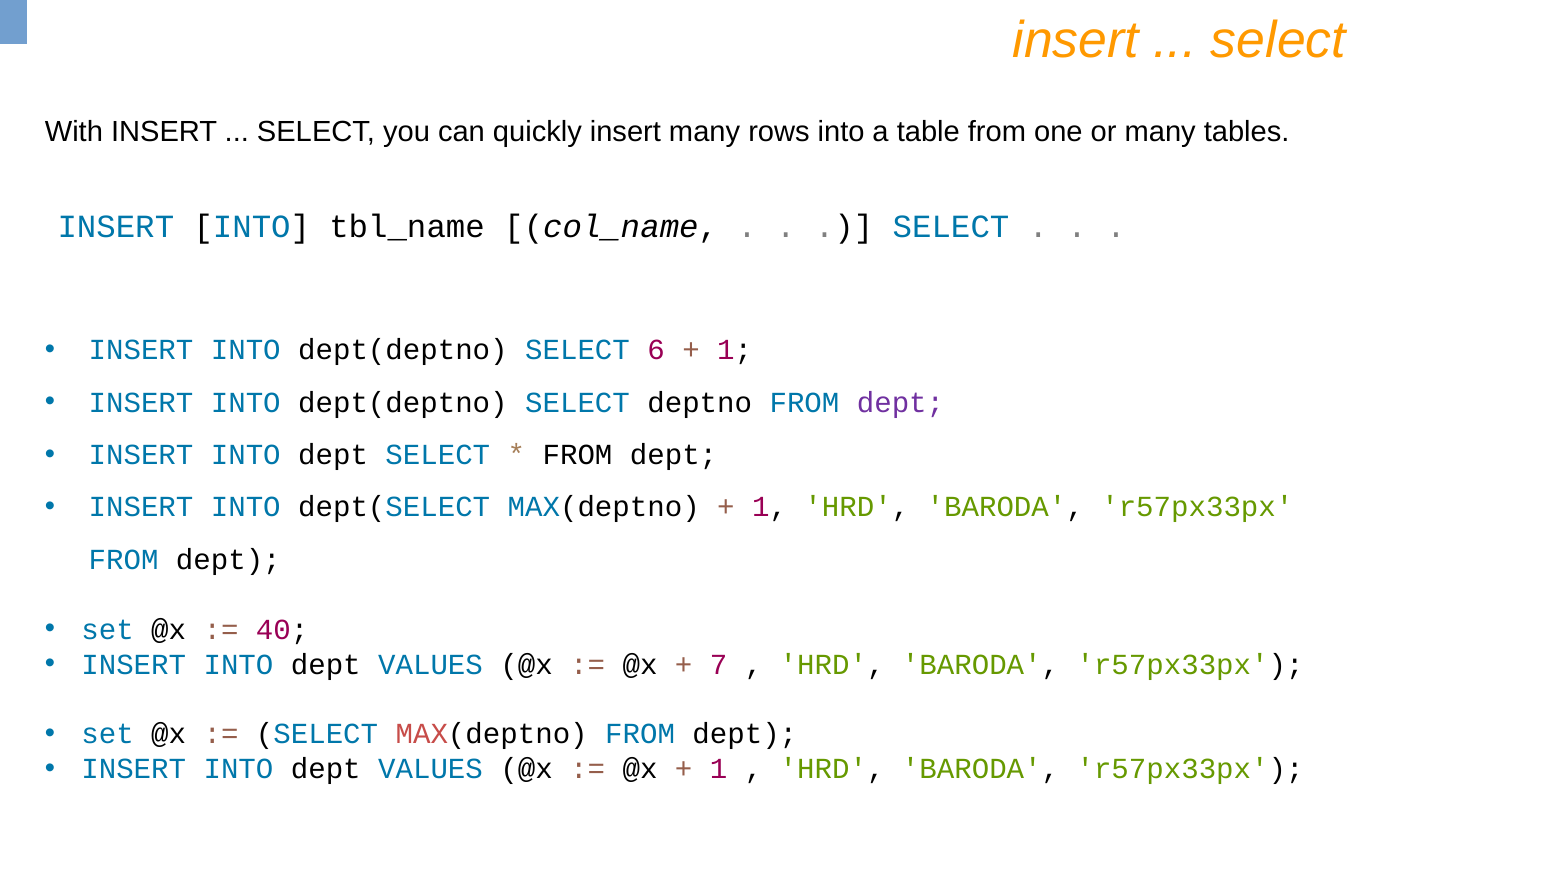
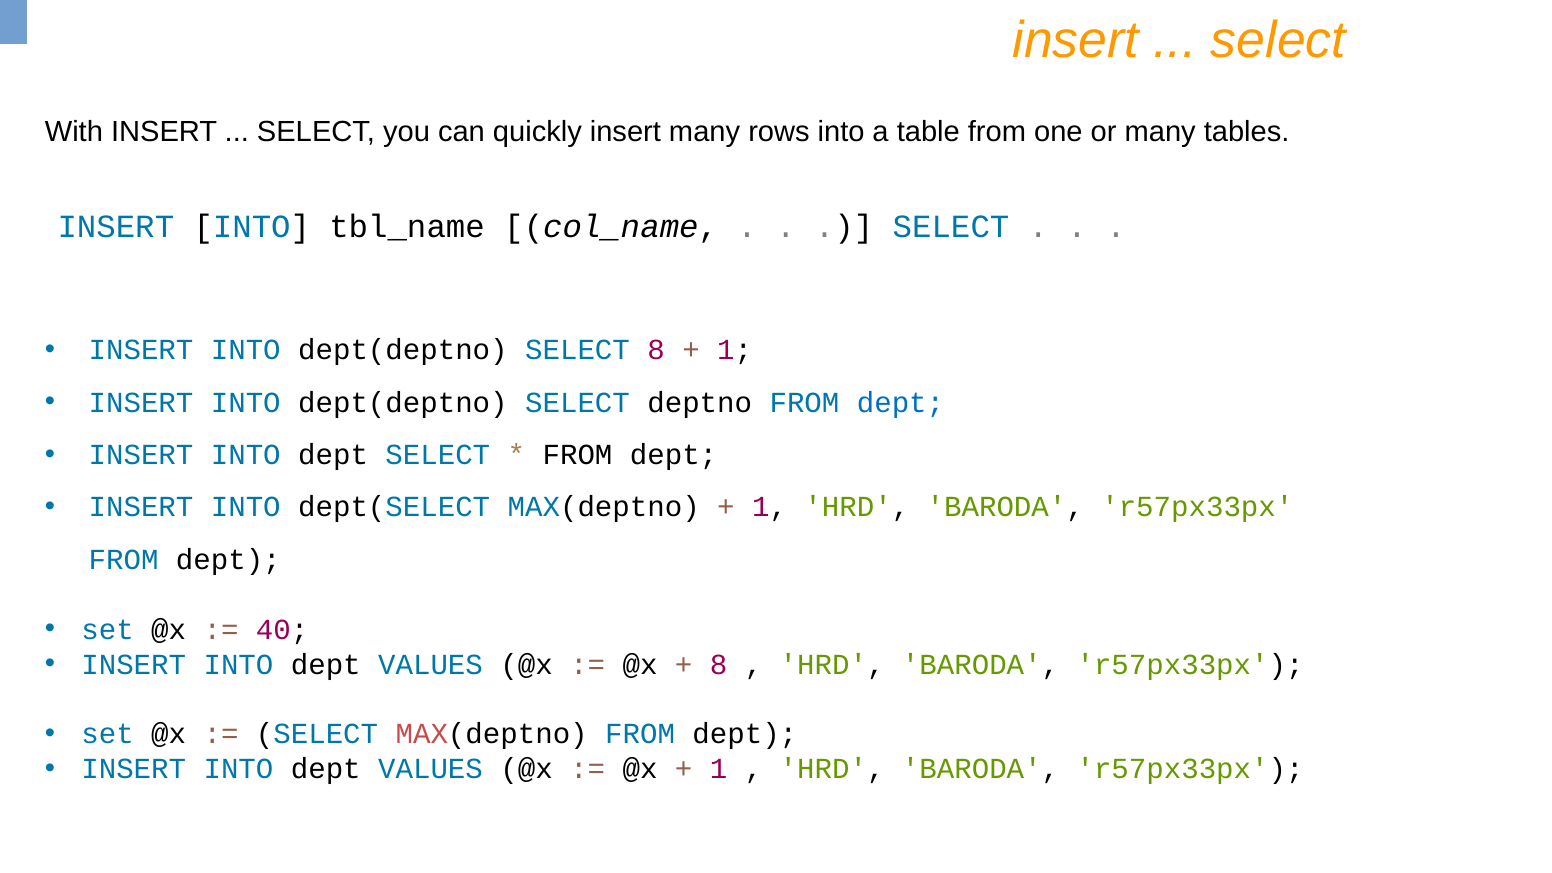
SELECT 6: 6 -> 8 (656, 350)
dept colour: purple -> blue (901, 403)
7: 7 -> 8 (719, 665)
